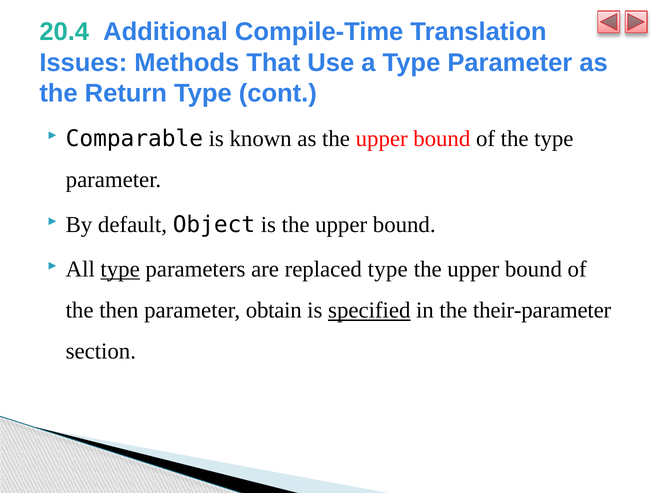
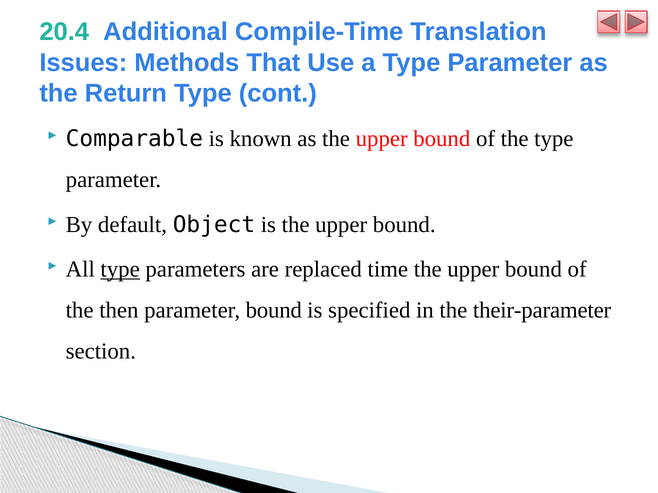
replaced type: type -> time (388, 270)
parameter obtain: obtain -> bound (274, 311)
specified underline: present -> none (369, 311)
